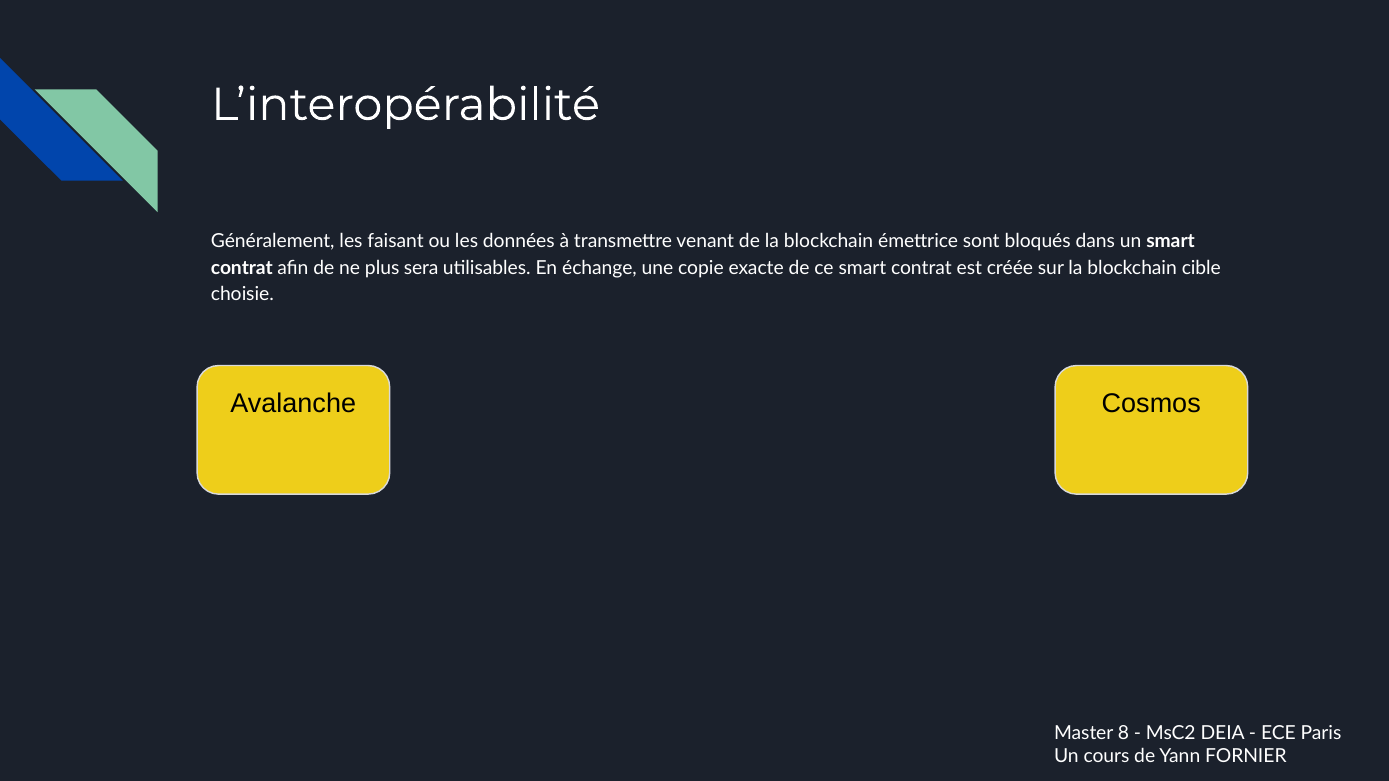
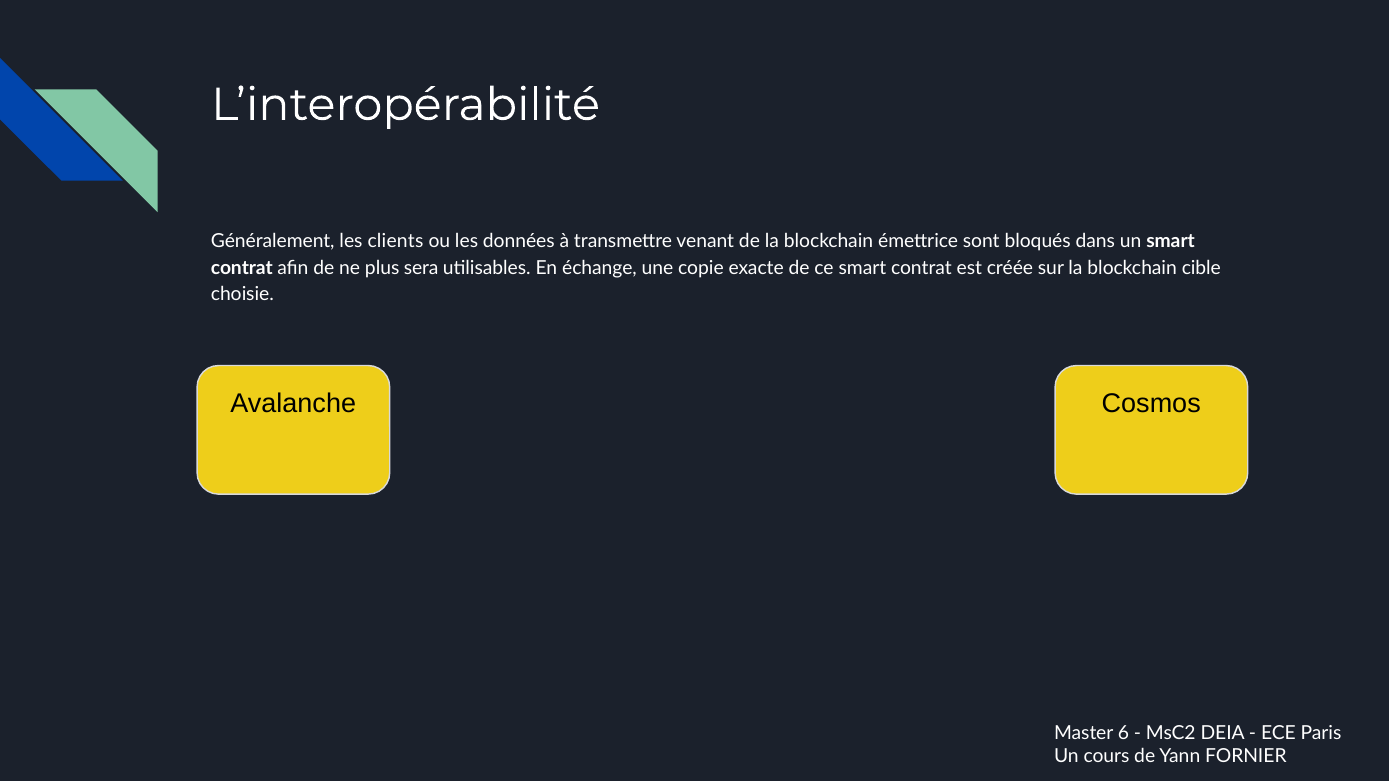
faisant: faisant -> clients (395, 241)
8: 8 -> 6 (1124, 733)
